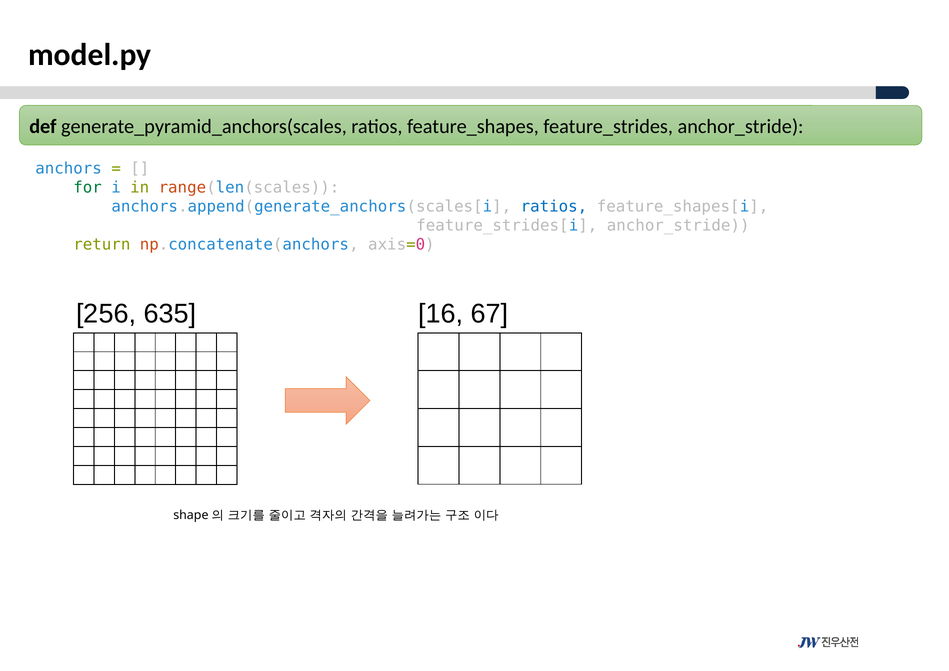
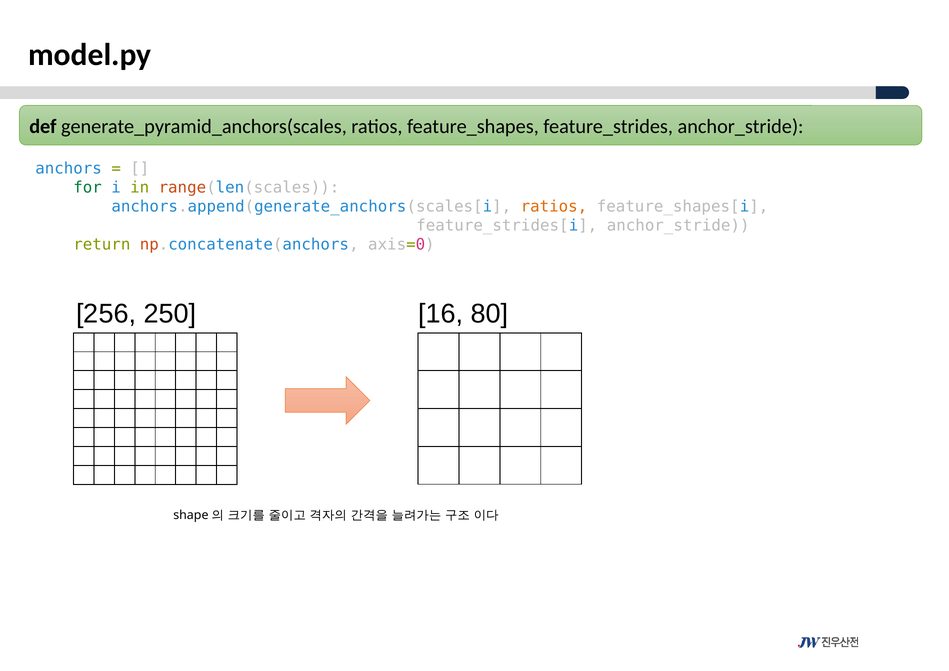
ratios colour: blue -> orange (554, 207)
635: 635 -> 250 (170, 314)
67: 67 -> 80 (490, 314)
